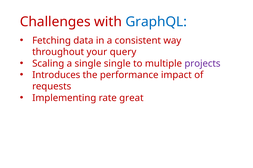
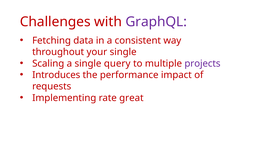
GraphQL colour: blue -> purple (156, 22)
your query: query -> single (123, 52)
single single: single -> query (117, 64)
